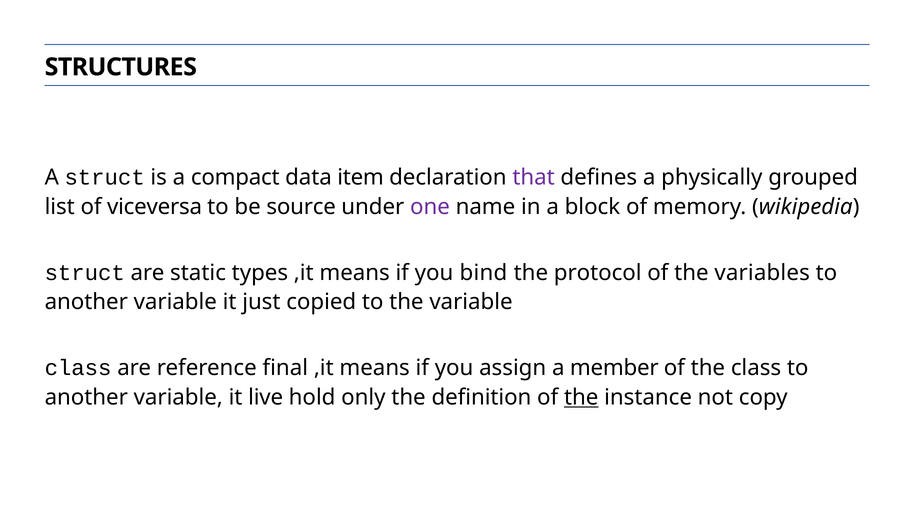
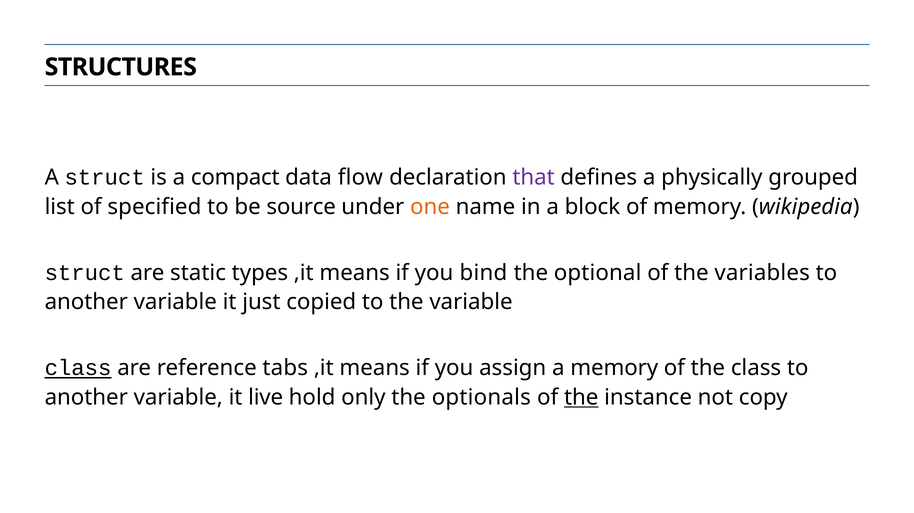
item: item -> flow (360, 177)
viceversa: viceversa -> specified (154, 207)
one colour: purple -> orange (430, 207)
protocol: protocol -> optional (598, 273)
class underline: none -> present (78, 368)
final: final -> tabs (285, 368)
a member: member -> memory (614, 368)
definition: definition -> optionals (481, 398)
